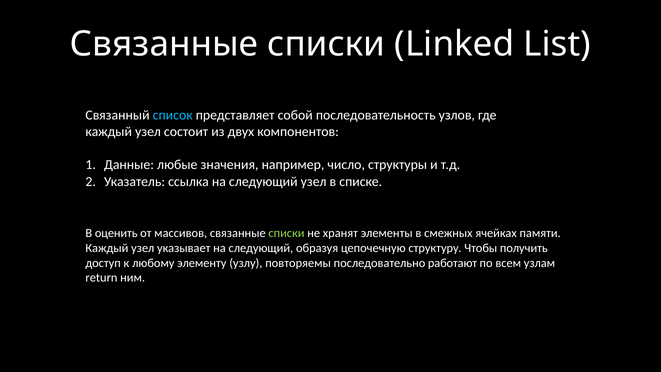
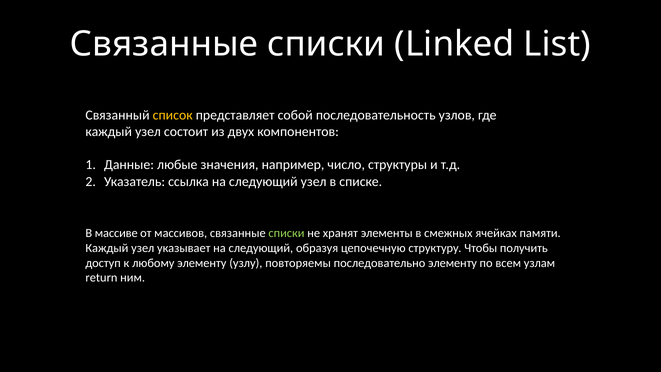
список colour: light blue -> yellow (173, 115)
оценить: оценить -> массиве (116, 233)
последовательно работают: работают -> элементу (453, 263)
